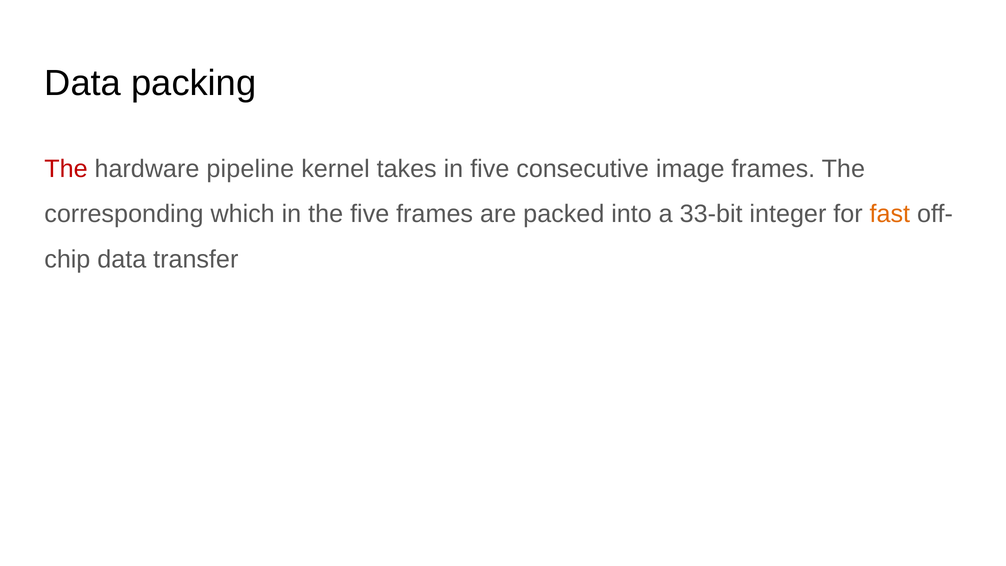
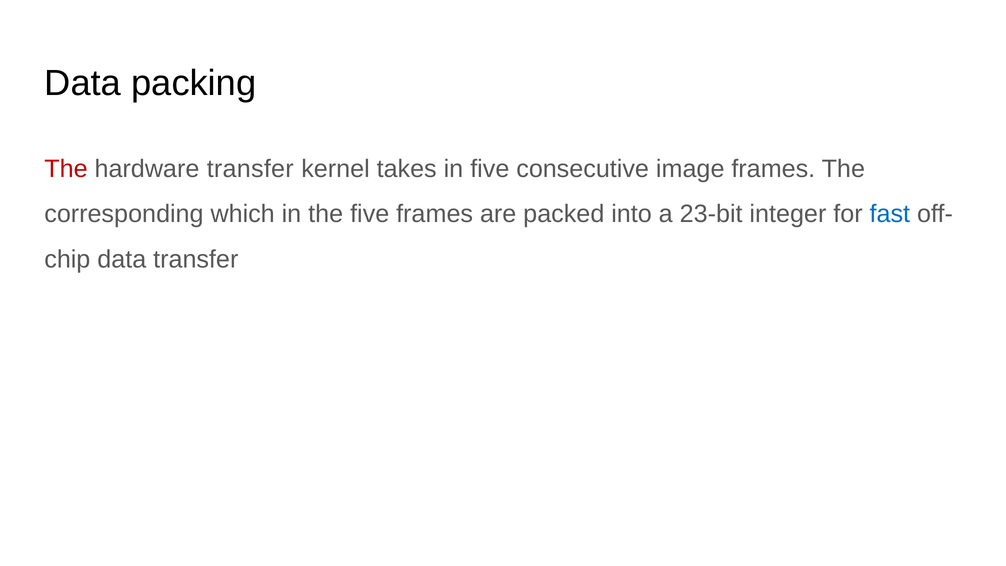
hardware pipeline: pipeline -> transfer (250, 169)
33-bit: 33-bit -> 23-bit (711, 214)
fast colour: orange -> blue (890, 214)
